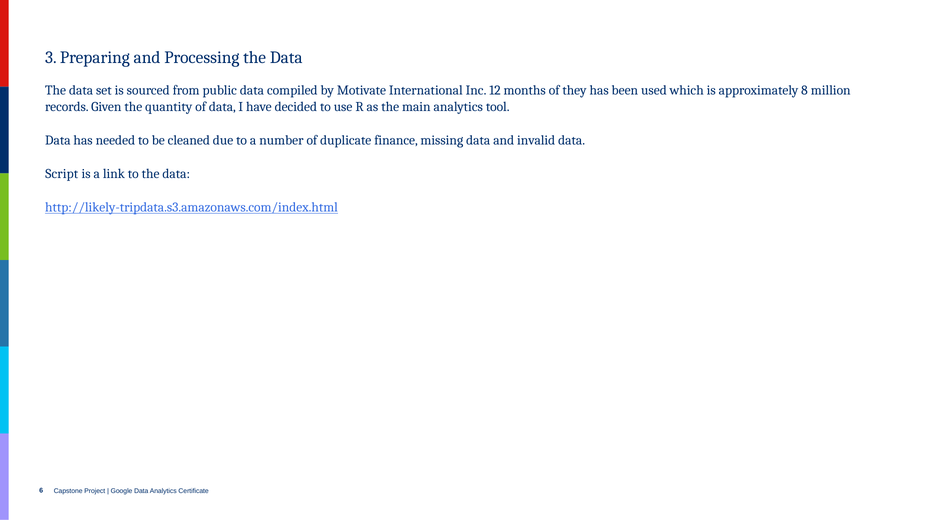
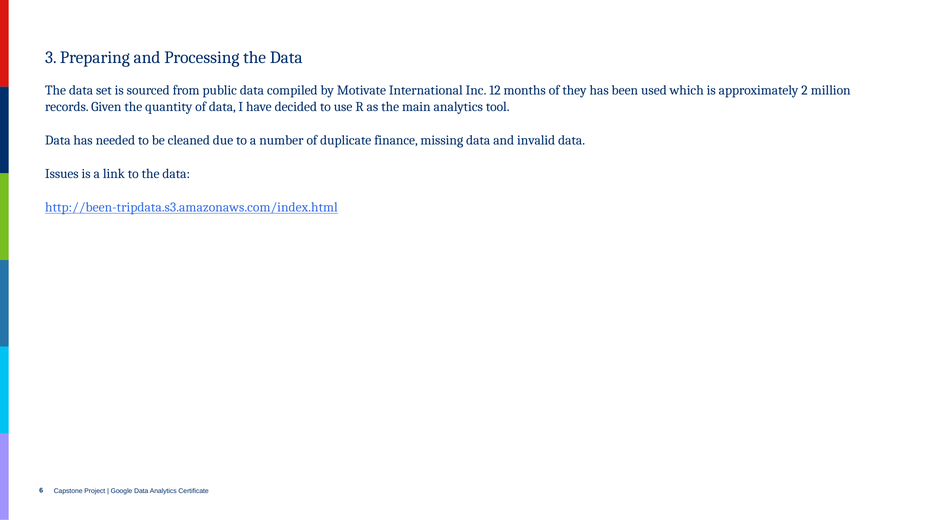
8: 8 -> 2 (804, 91)
Script: Script -> Issues (62, 174)
http://likely-tripdata.s3.amazonaws.com/index.html: http://likely-tripdata.s3.amazonaws.com/index.html -> http://been-tripdata.s3.amazonaws.com/index.html (191, 207)
